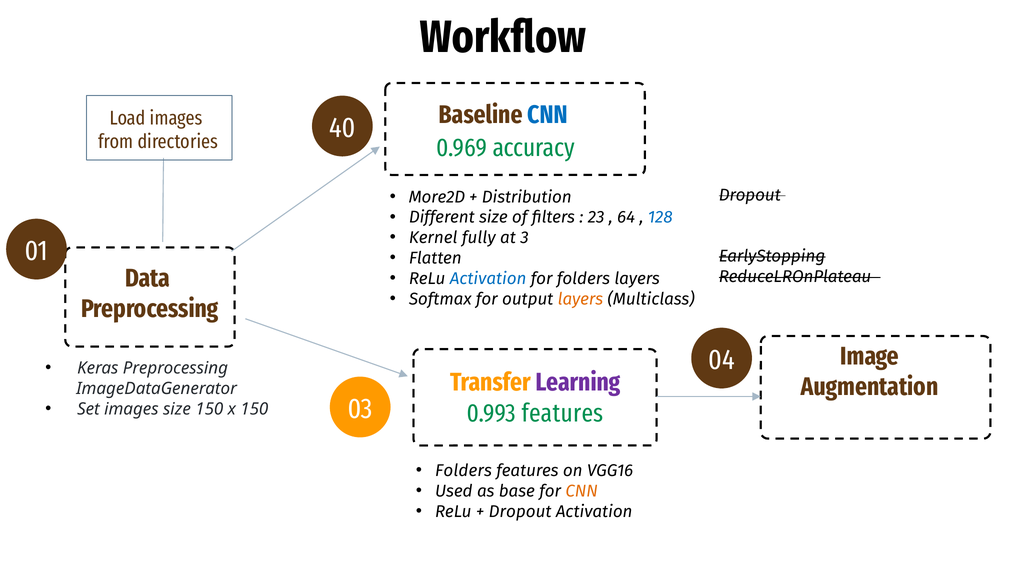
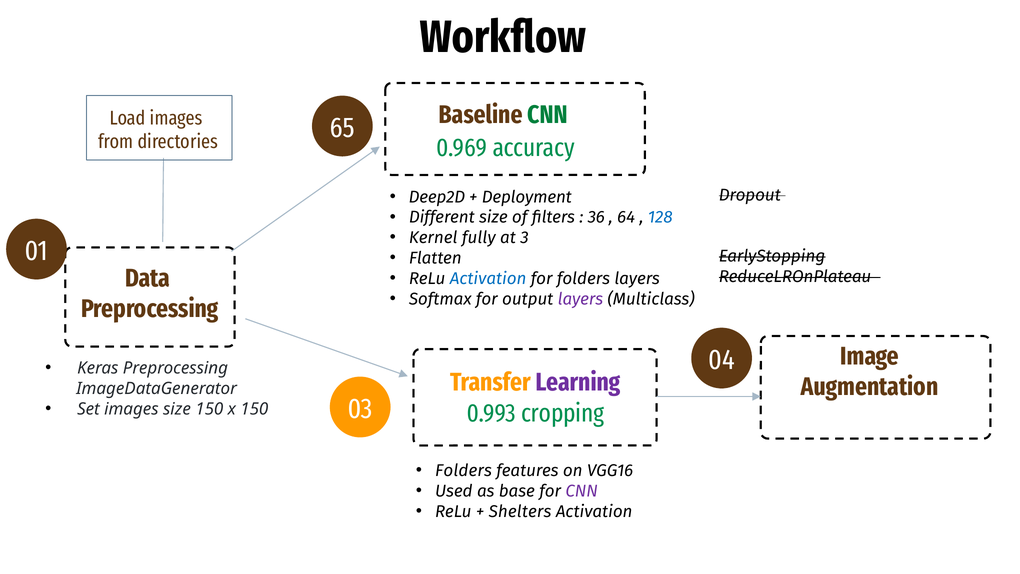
CNN colour: blue -> green (547, 115)
40: 40 -> 65 (342, 128)
More2D: More2D -> Deep2D (437, 197)
Distribution: Distribution -> Deployment (527, 197)
23: 23 -> 36 (596, 217)
layers colour: orange -> purple (580, 299)
0.993 features: features -> cropping (563, 413)
CNN colour: orange -> purple (582, 491)
Dropout: Dropout -> Shelters (520, 511)
